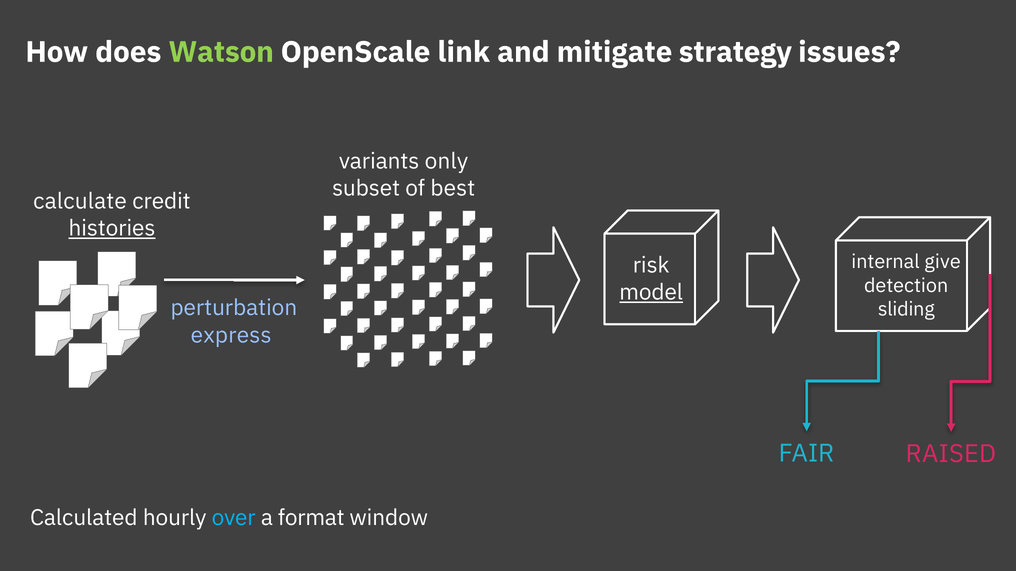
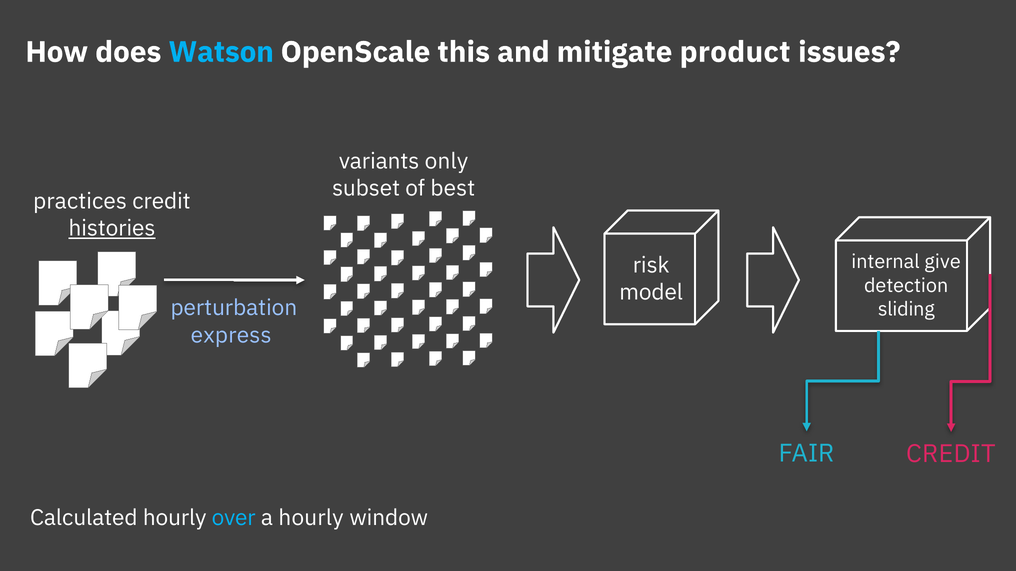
Watson colour: light green -> light blue (221, 52)
link: link -> this (464, 52)
strategy: strategy -> product (735, 52)
calculate: calculate -> practices (80, 202)
model underline: present -> none (651, 293)
FAIR RAISED: RAISED -> CREDIT (951, 454)
a format: format -> hourly (311, 519)
